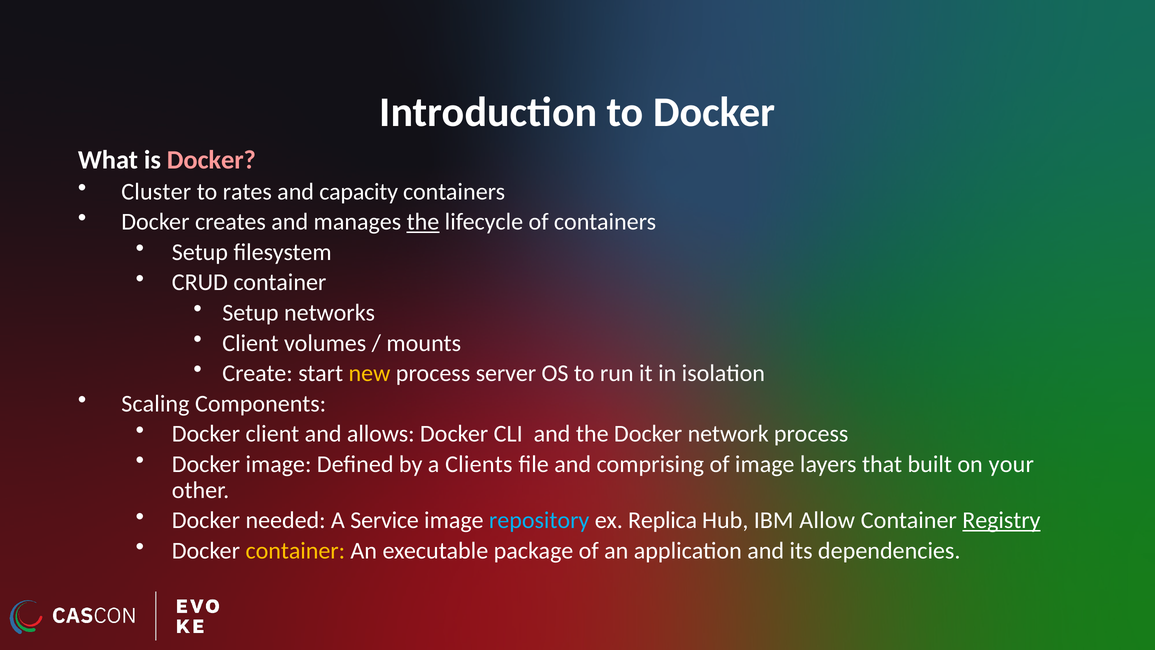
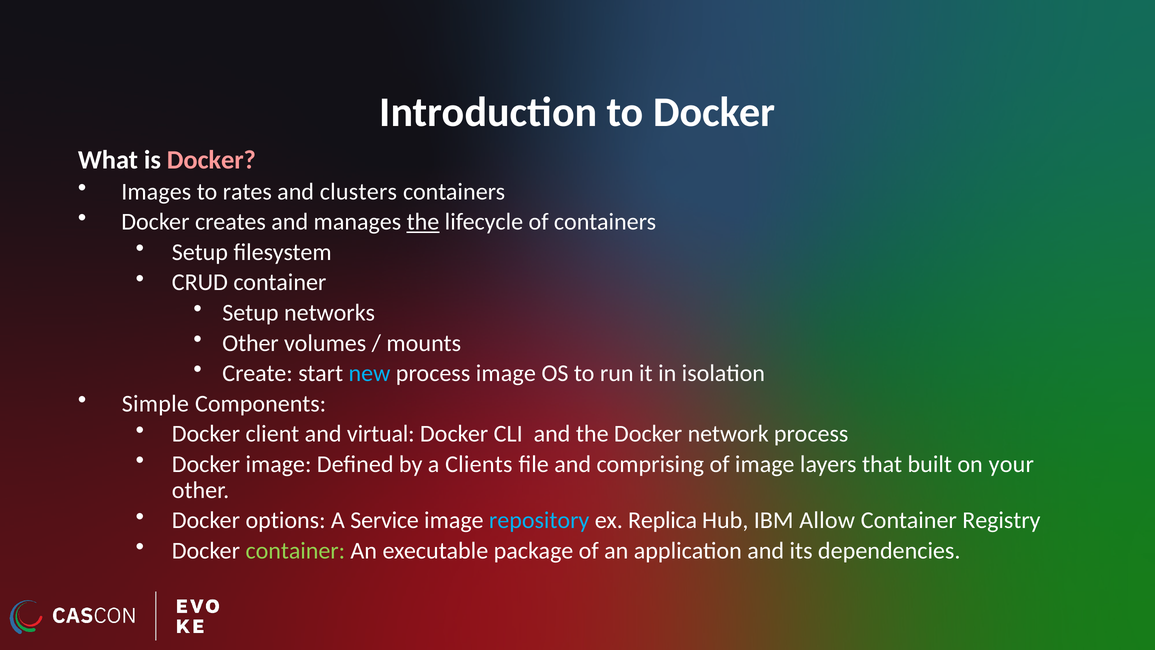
Cluster: Cluster -> Images (156, 191)
capacity: capacity -> clusters (358, 191)
Client: Client -> Other (251, 343)
new colour: yellow -> light blue (369, 373)
process server: server -> image (506, 373)
Scaling: Scaling -> Simple (155, 403)
allows: allows -> virtual (381, 434)
needed: needed -> options (286, 520)
Registry underline: present -> none (1001, 520)
container colour: yellow -> light green (295, 551)
